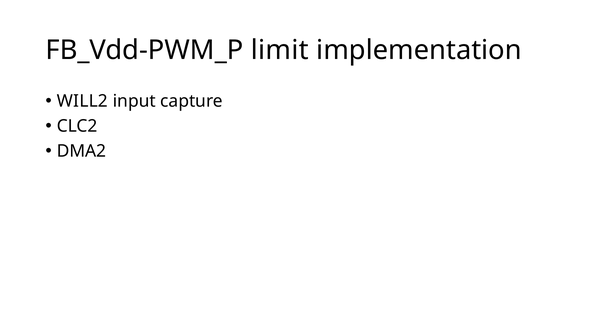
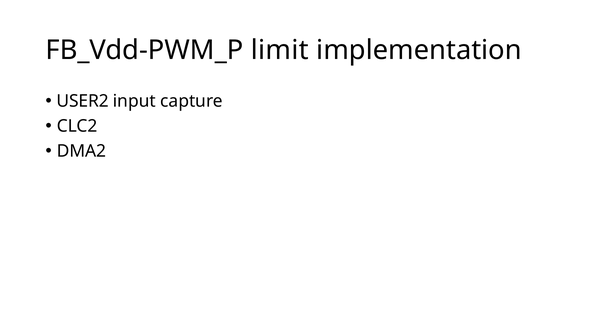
WILL2: WILL2 -> USER2 (83, 101)
